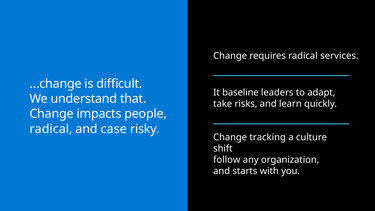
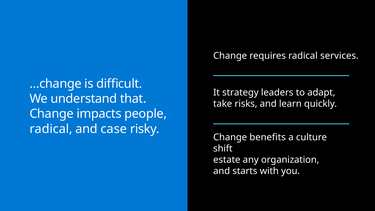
baseline: baseline -> strategy (240, 92)
tracking: tracking -> benefits (268, 137)
follow: follow -> estate (227, 160)
